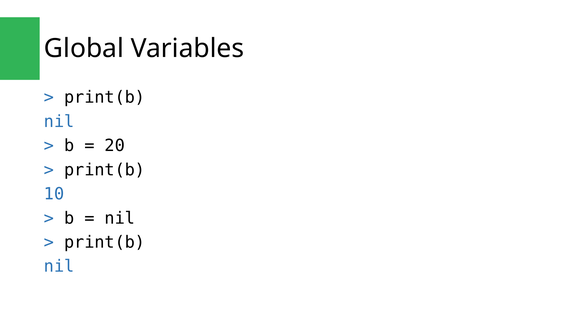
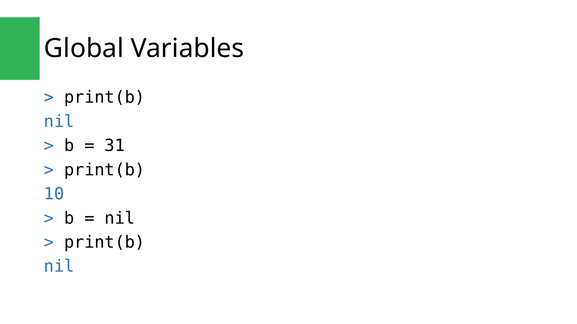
20: 20 -> 31 (115, 146)
